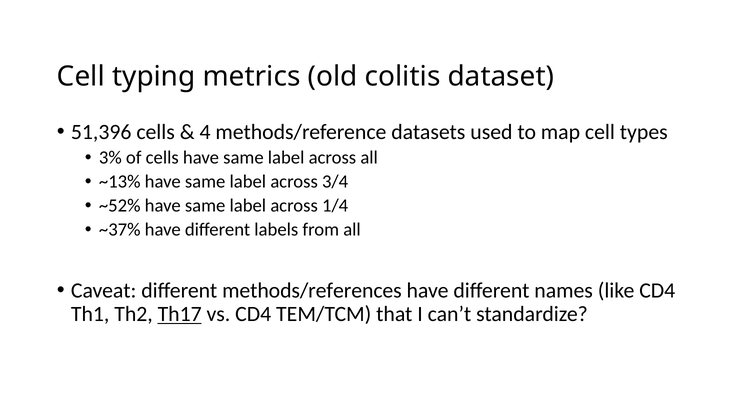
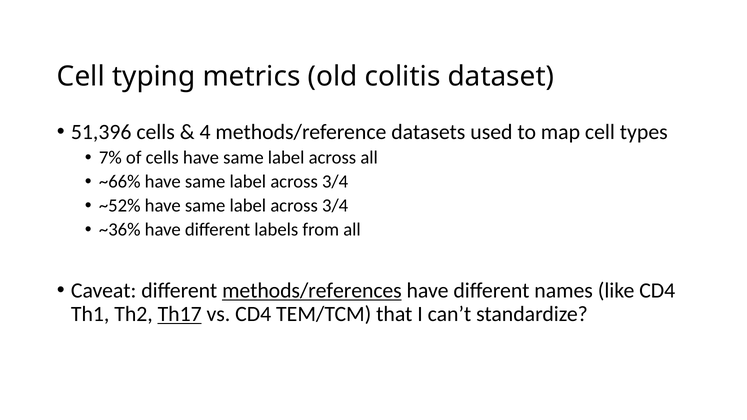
3%: 3% -> 7% (110, 158)
~13%: ~13% -> ~66% (120, 182)
1/4: 1/4 -> 3/4 (335, 206)
~37%: ~37% -> ~36% (120, 230)
methods/references underline: none -> present (312, 291)
